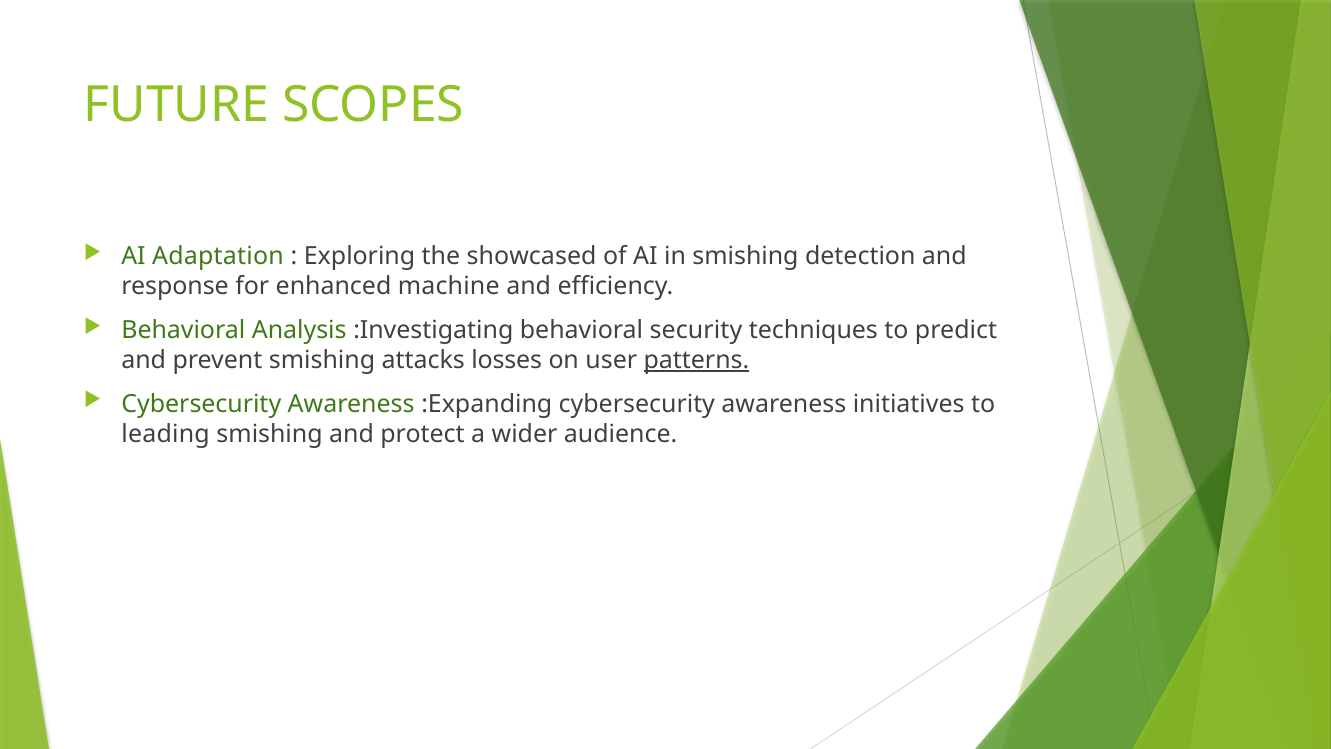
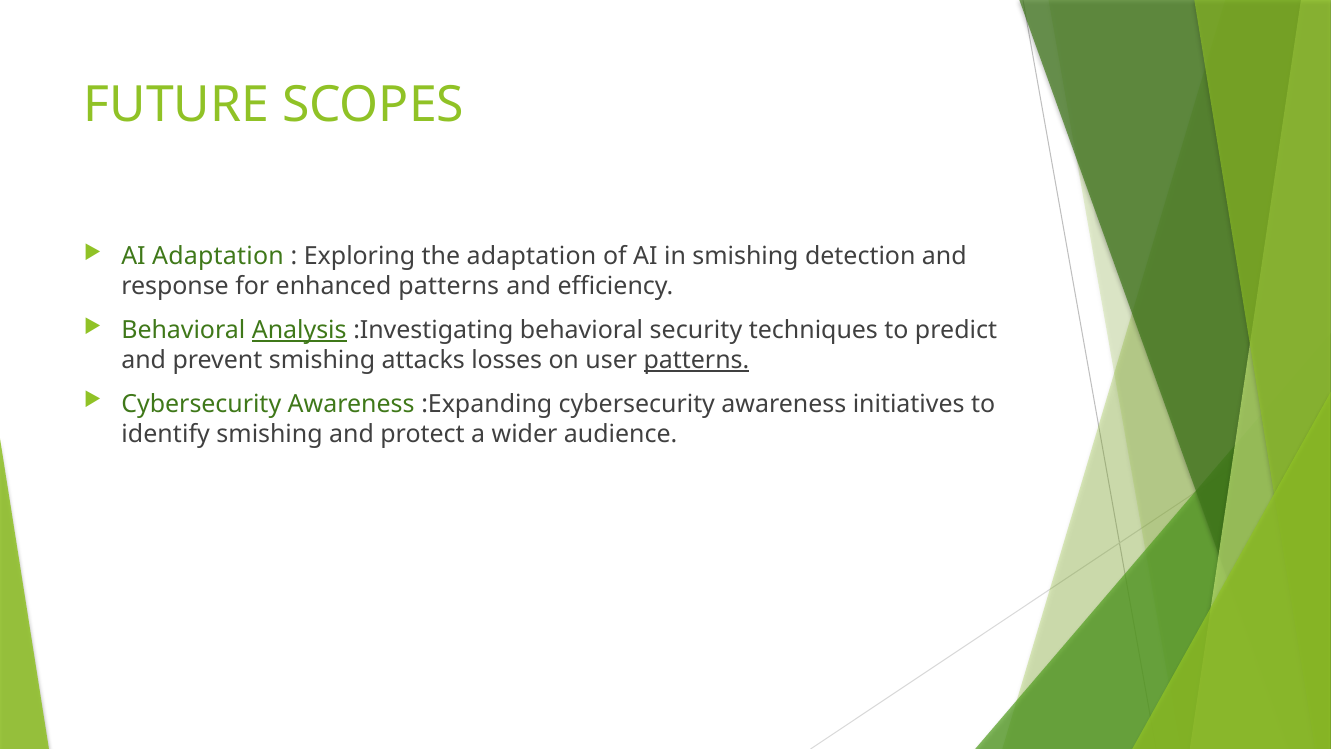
the showcased: showcased -> adaptation (531, 256)
enhanced machine: machine -> patterns (449, 286)
Analysis underline: none -> present (299, 330)
leading: leading -> identify (166, 434)
